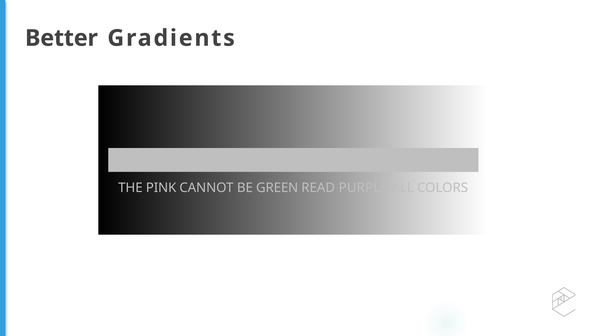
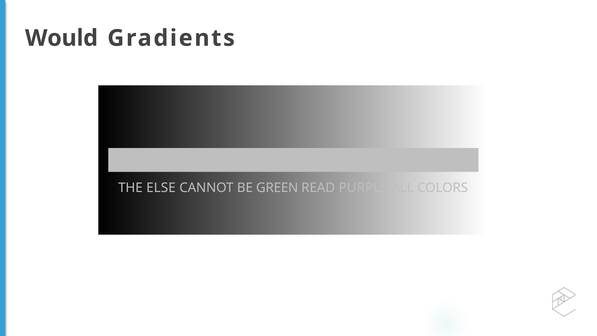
Better: Better -> Would (61, 38)
PINK: PINK -> ELSE (161, 188)
